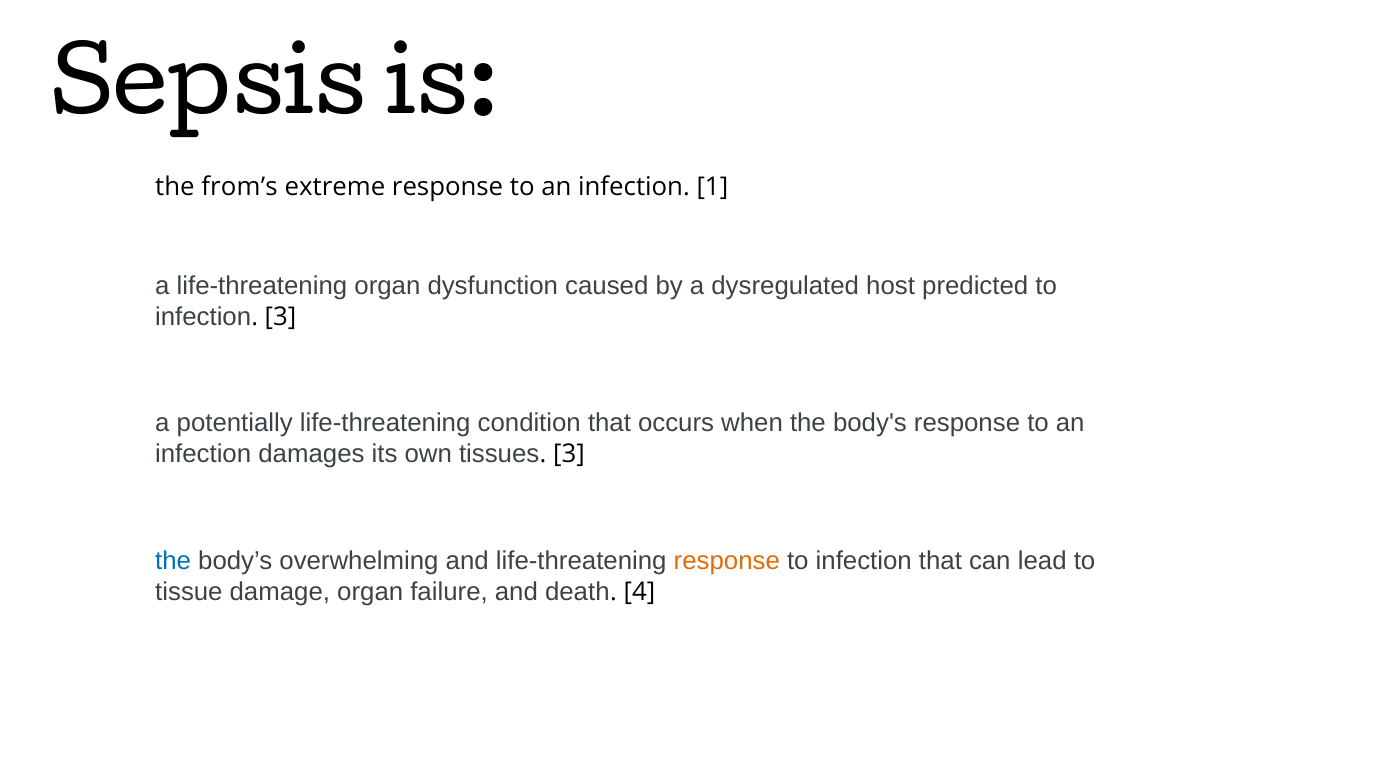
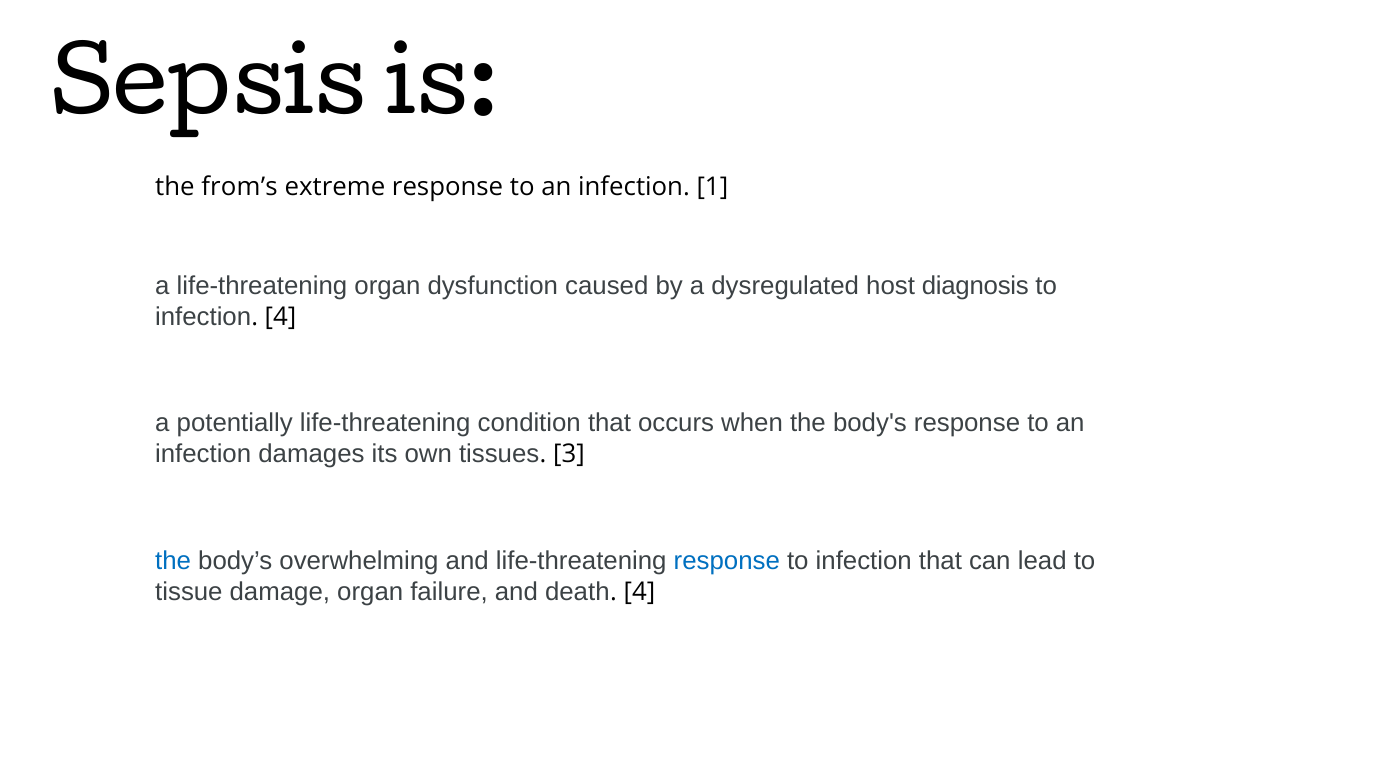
predicted: predicted -> diagnosis (975, 286)
infection 3: 3 -> 4 (280, 317)
response colour: orange -> blue (727, 561)
